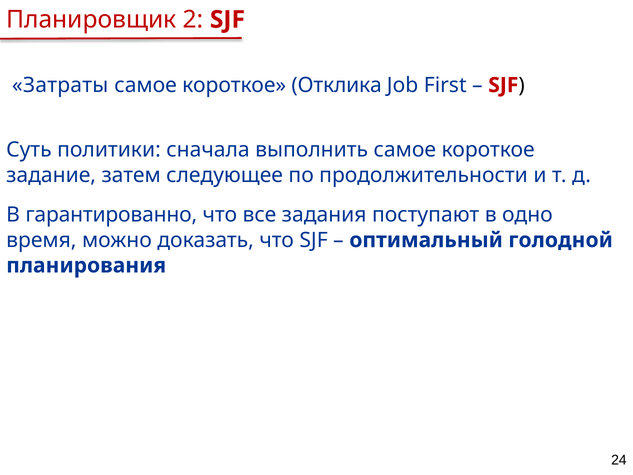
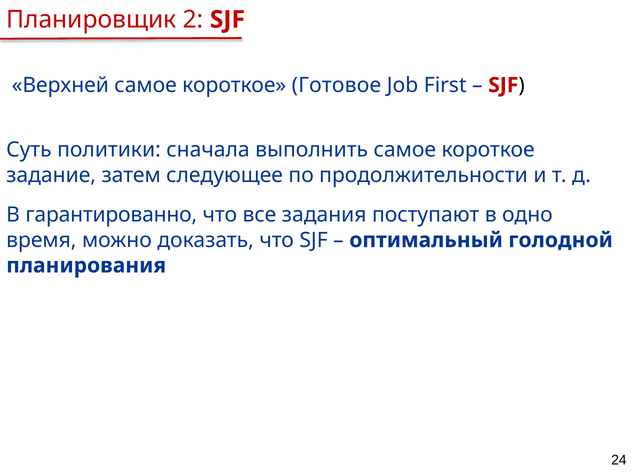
Затраты: Затраты -> Верхней (60, 85)
Отклика: Отклика -> Готовое (336, 85)
